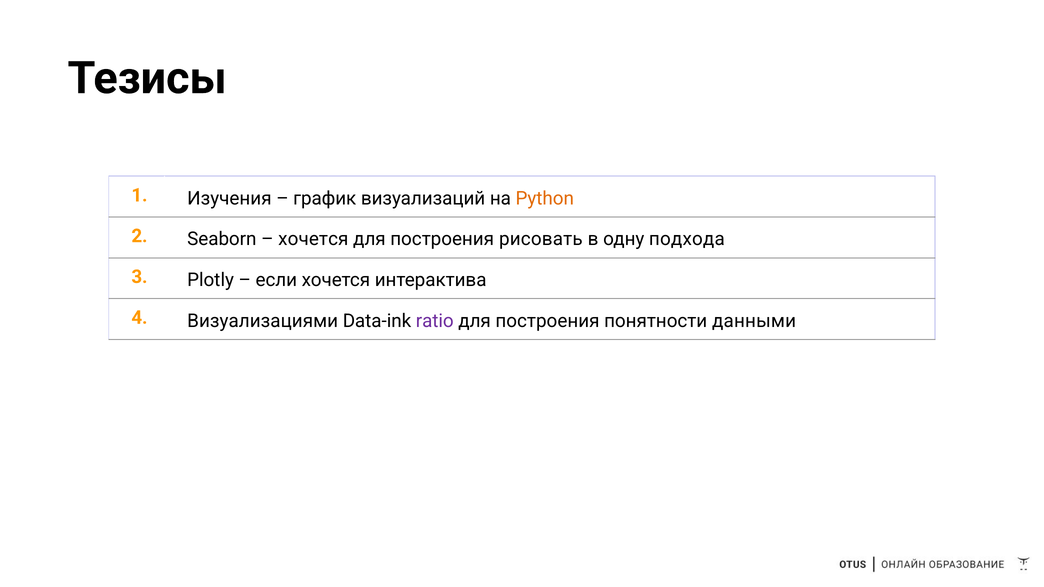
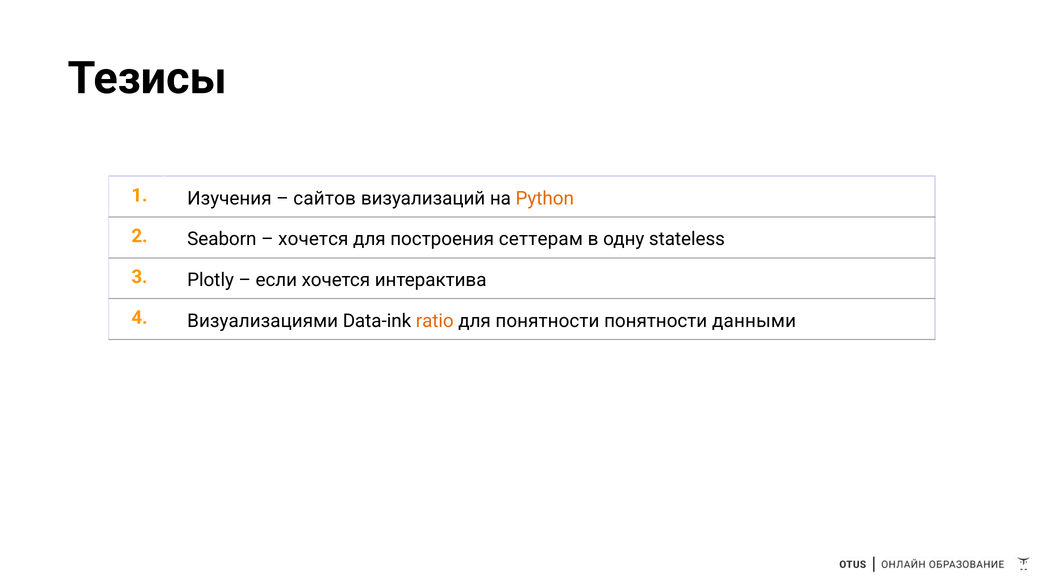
график: график -> сайтов (325, 199)
рисовать: рисовать -> сеттерам (541, 239)
подхода: подхода -> stateless (687, 239)
ratio colour: purple -> orange (435, 321)
построения: построения -> понятности (547, 321)
